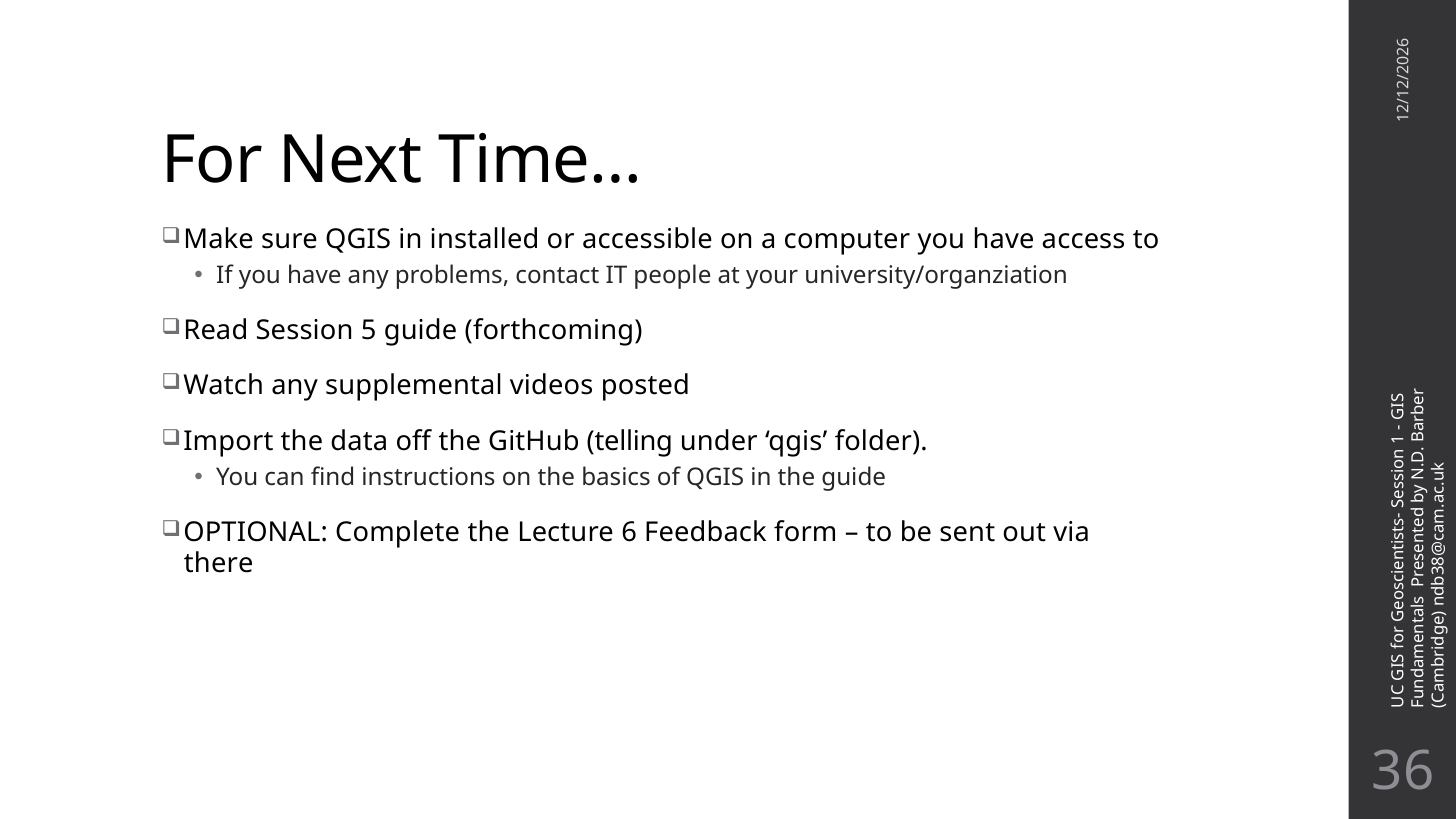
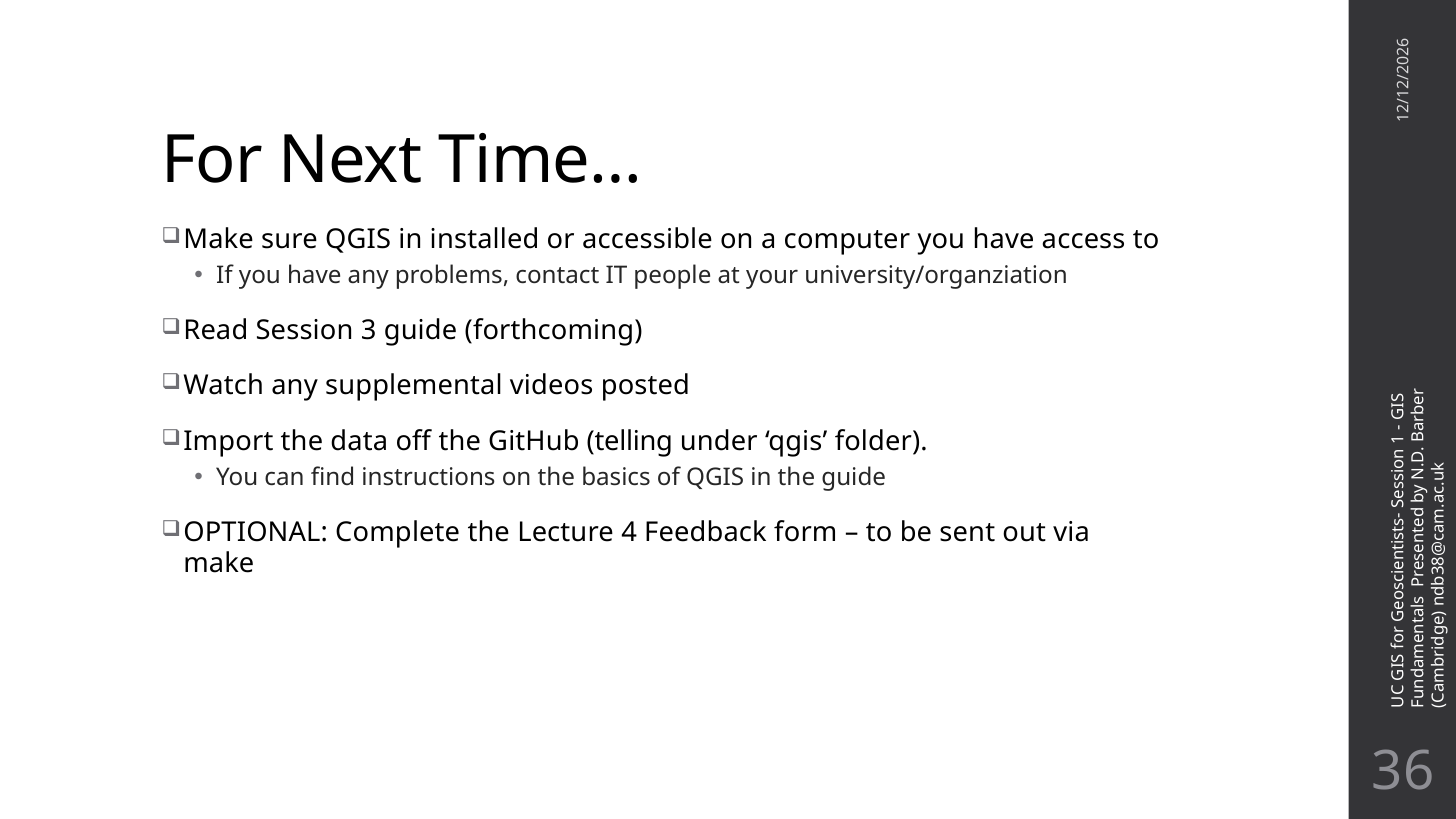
Session 5: 5 -> 3 (369, 330)
Lecture 6: 6 -> 4 (629, 532)
there: there -> make (219, 563)
